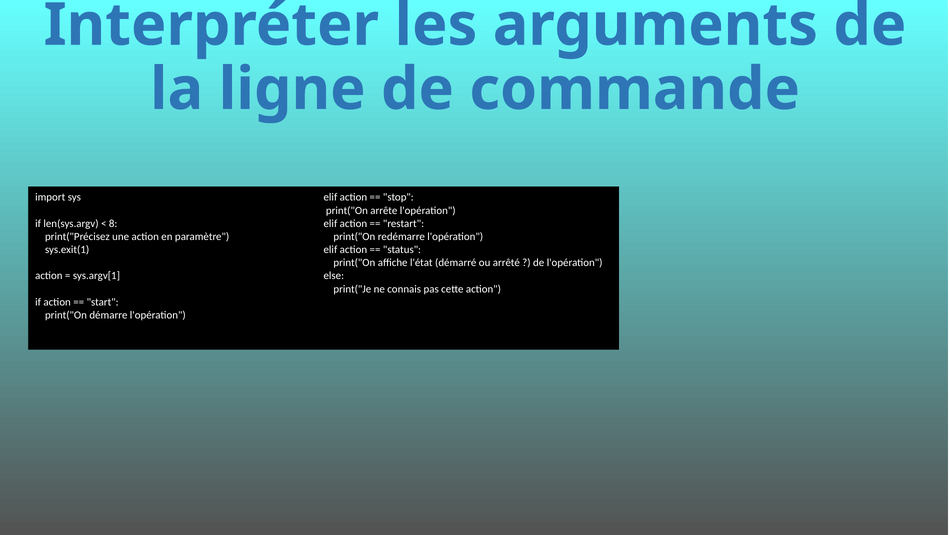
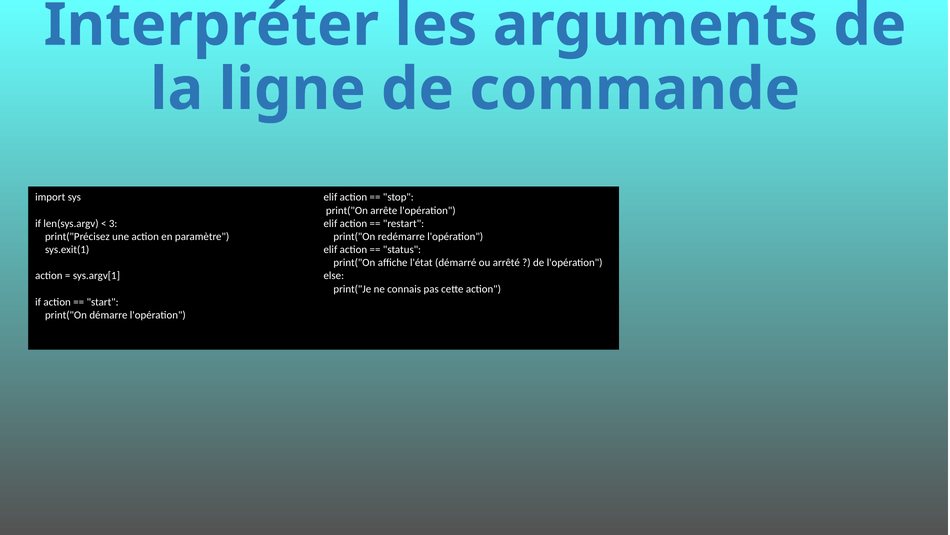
8: 8 -> 3 (113, 223)
